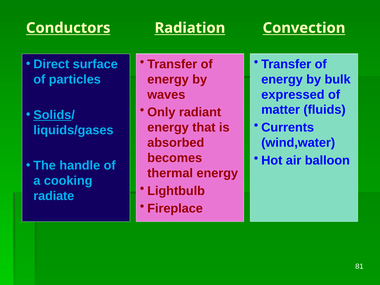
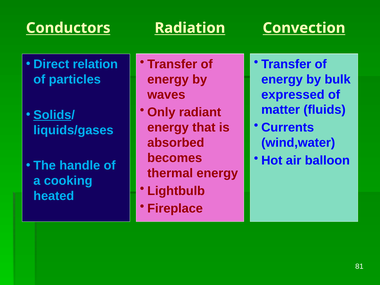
surface: surface -> relation (95, 64)
radiate: radiate -> heated (54, 196)
